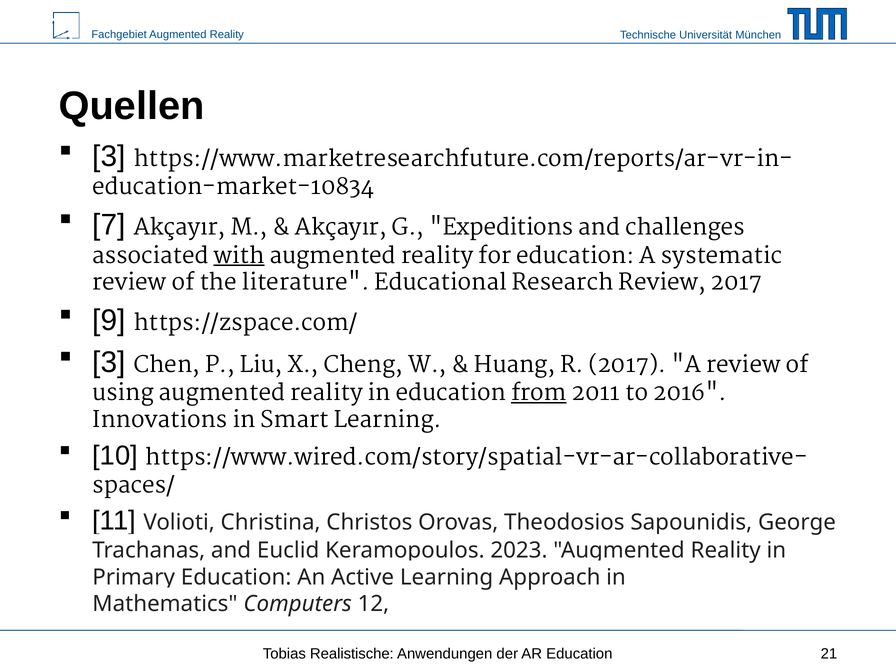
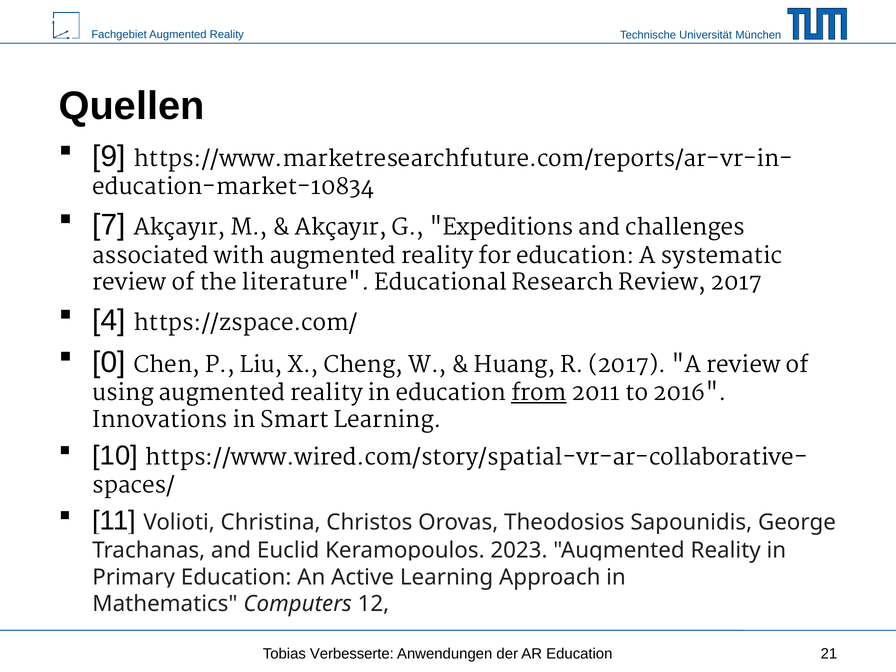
3: 3 -> 9 (109, 156)
with underline: present -> none (239, 256)
9: 9 -> 4 (109, 320)
3: 3 -> 0 (109, 362)
Realistische: Realistische -> Verbesserte (352, 654)
